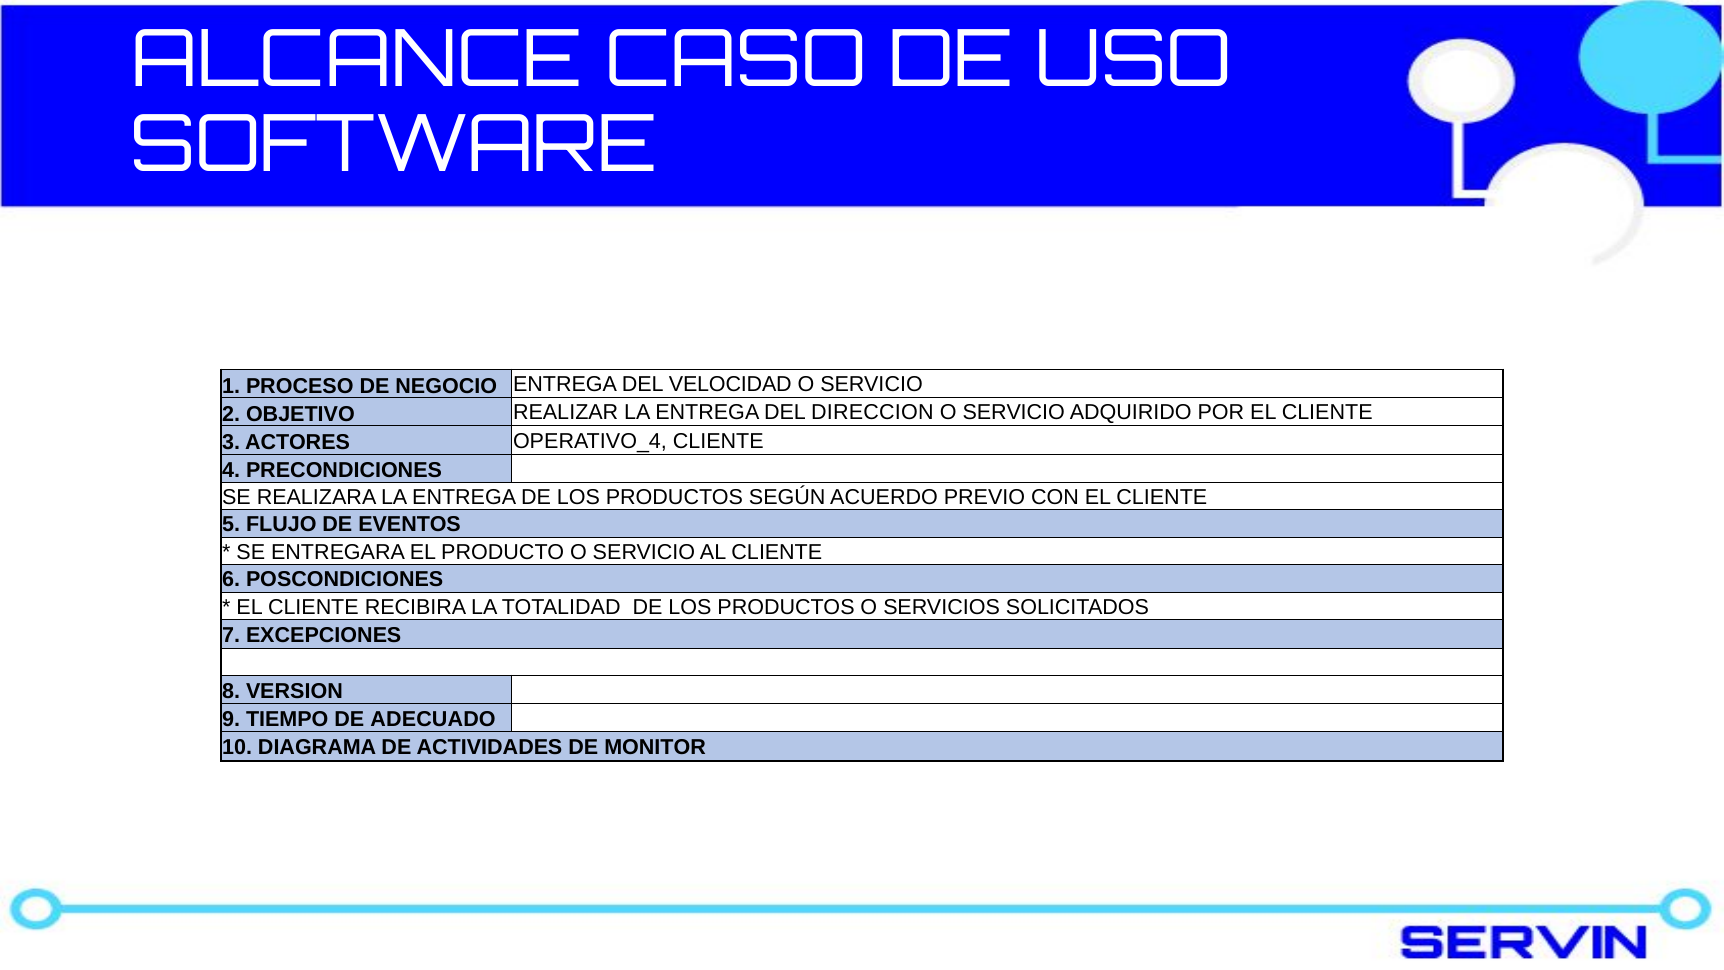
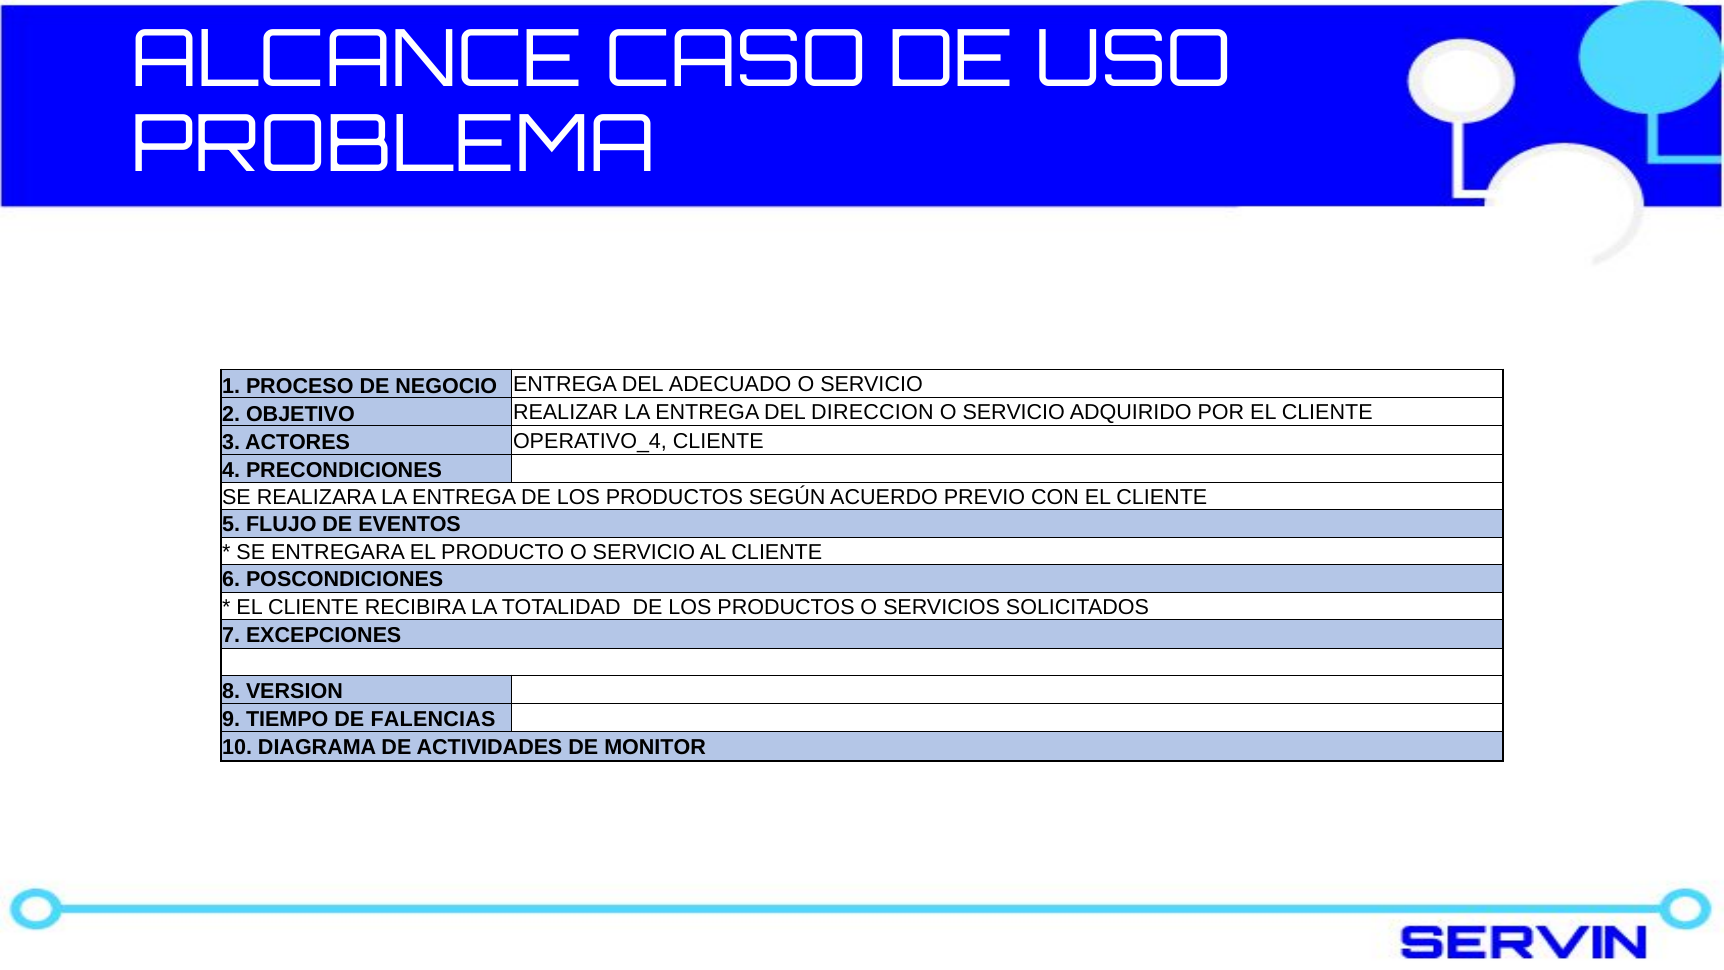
SOFTWARE: SOFTWARE -> PROBLEMA (394, 146)
VELOCIDAD: VELOCIDAD -> ADECUADO (730, 384)
ADECUADO: ADECUADO -> FALENCIAS (433, 720)
